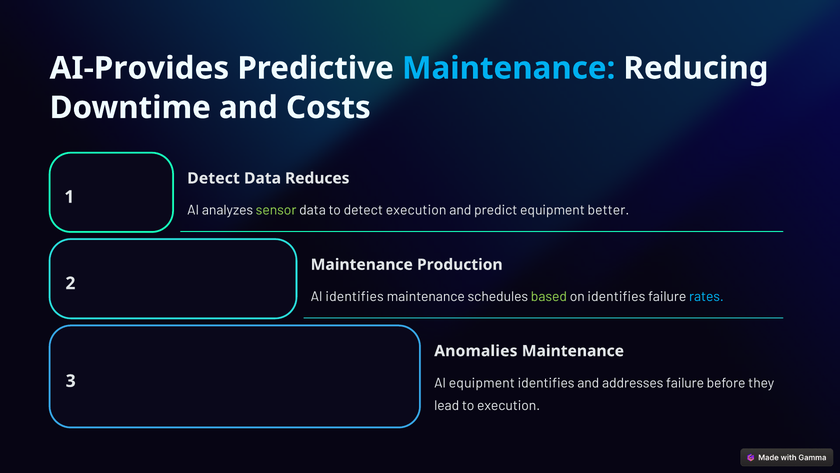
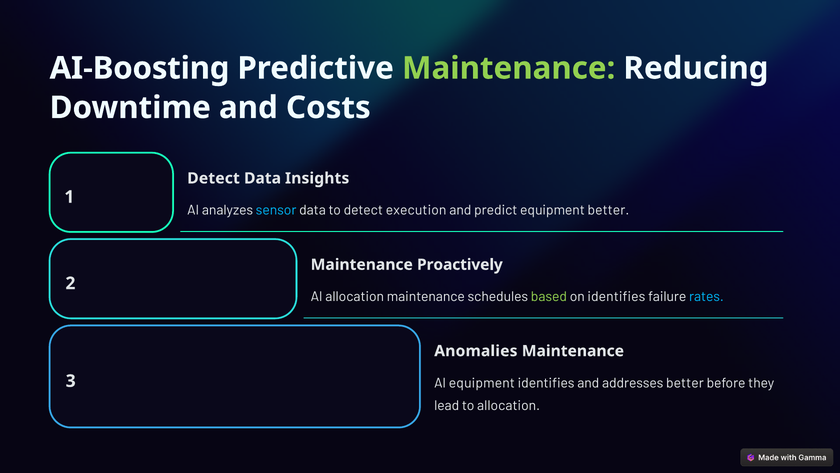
AI-Provides: AI-Provides -> AI-Boosting (140, 68)
Maintenance colour: light blue -> light green (509, 68)
Reduces: Reduces -> Insights (317, 178)
sensor colour: light green -> light blue (276, 210)
Production: Production -> Proactively (460, 264)
AI identifies: identifies -> allocation (355, 296)
addresses failure: failure -> better (685, 383)
to execution: execution -> allocation (509, 405)
